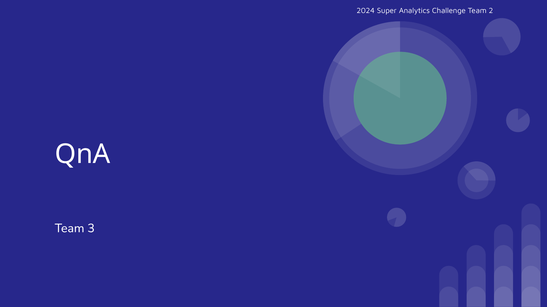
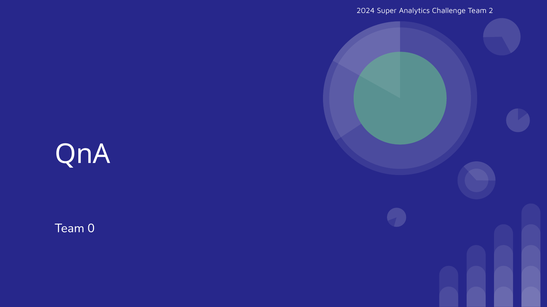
3: 3 -> 0 (91, 229)
